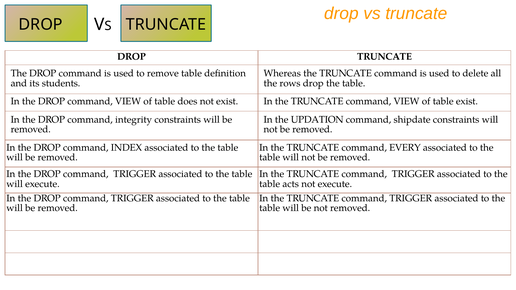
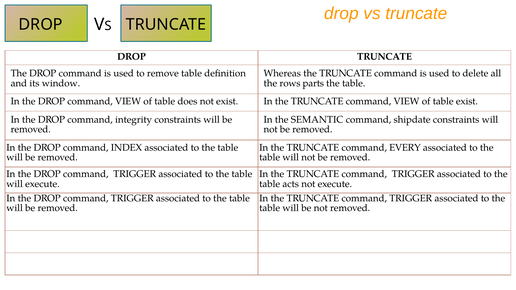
students: students -> window (61, 83)
rows drop: drop -> parts (313, 83)
UPDATION: UPDATION -> SEMANTIC (317, 120)
